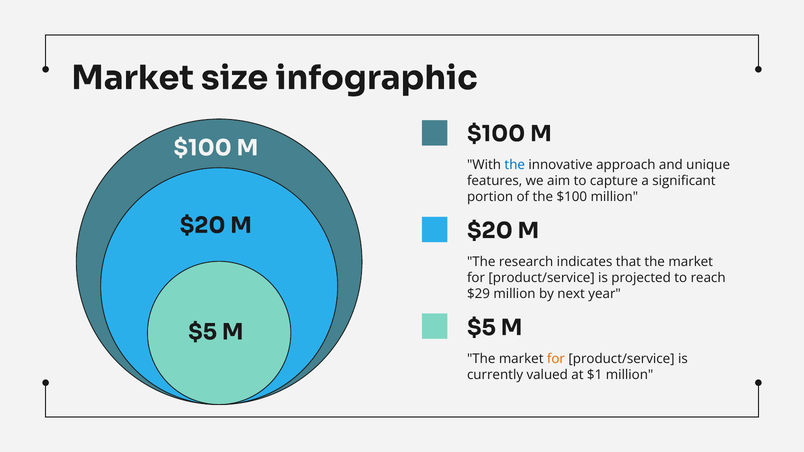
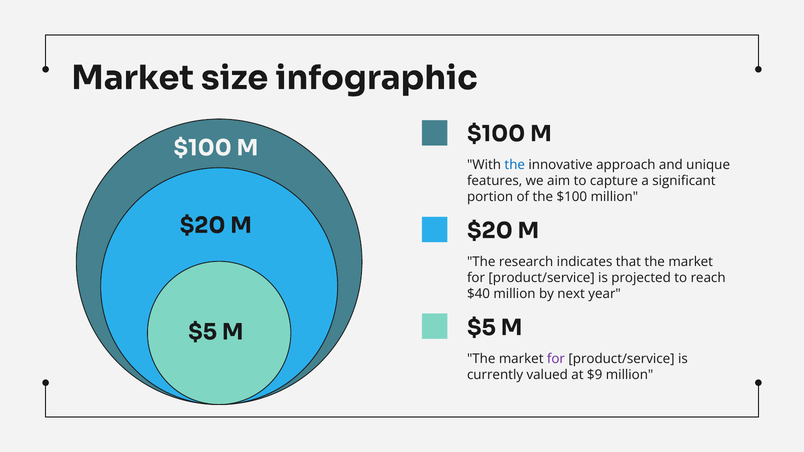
$29: $29 -> $40 (479, 294)
for colour: orange -> purple (556, 359)
$1: $1 -> $9 (595, 375)
